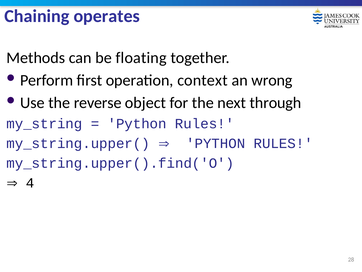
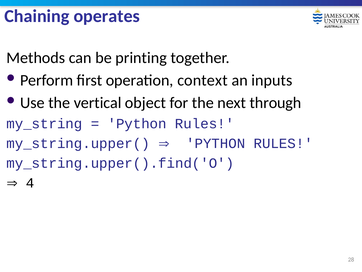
floating: floating -> printing (141, 58)
wrong: wrong -> inputs (272, 80)
reverse: reverse -> vertical (98, 103)
